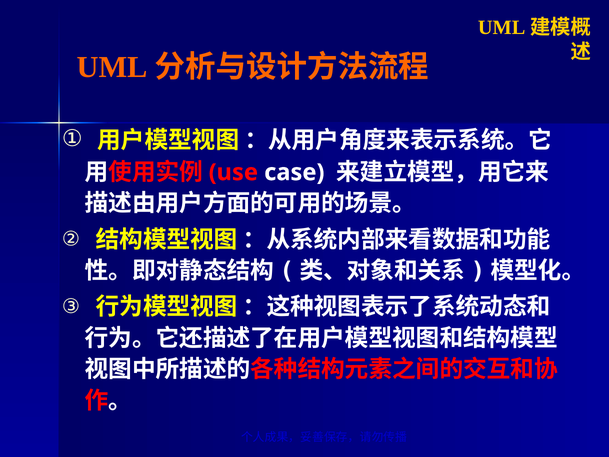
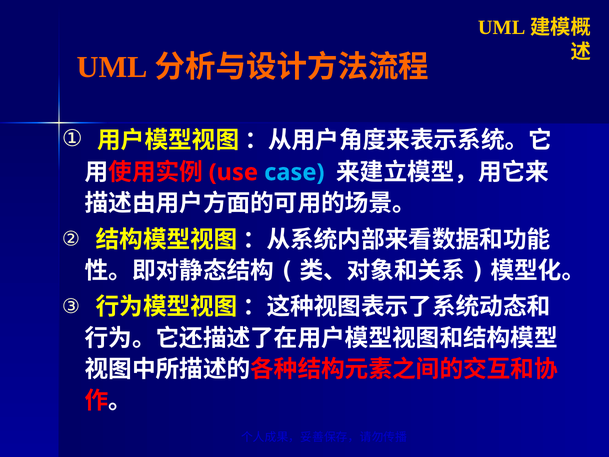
case colour: white -> light blue (294, 172)
